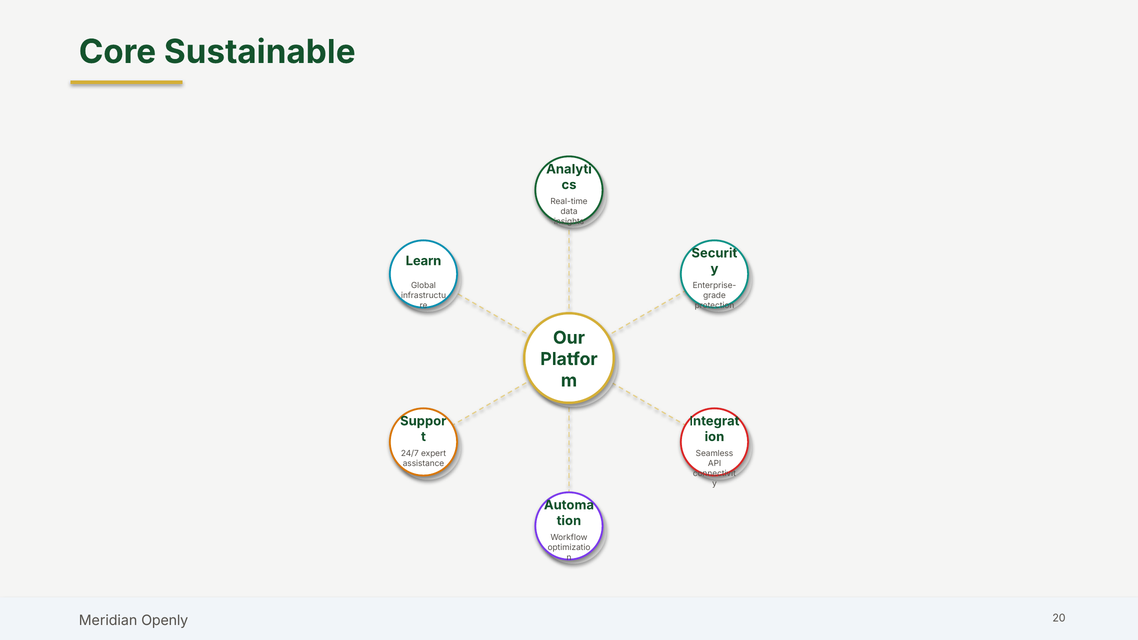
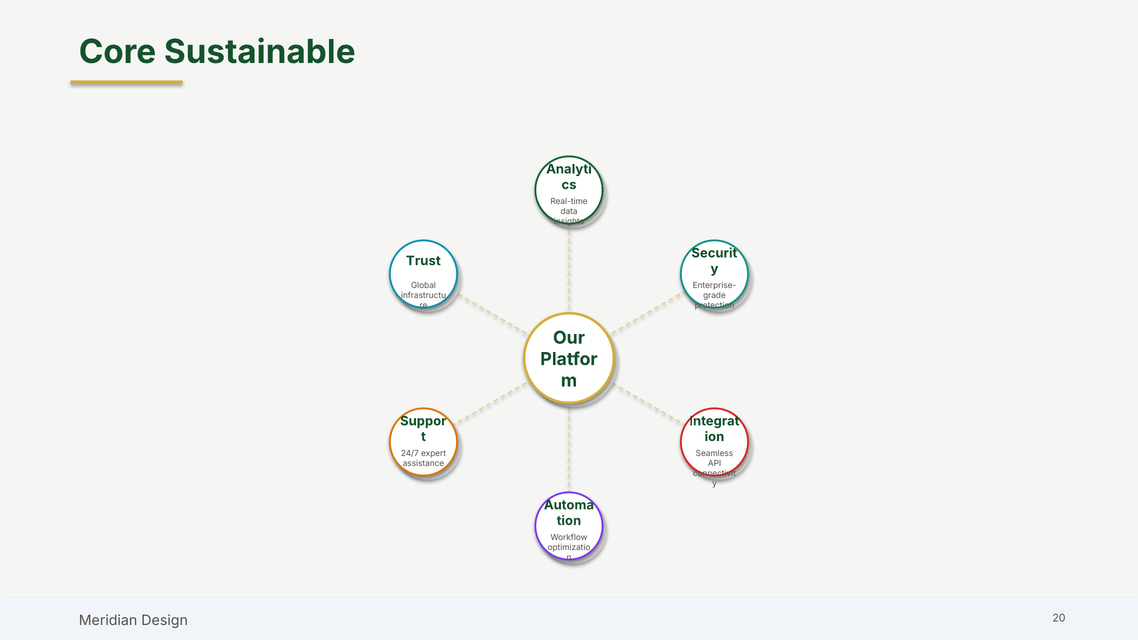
Learn: Learn -> Trust (423, 261)
Openly: Openly -> Design (165, 620)
